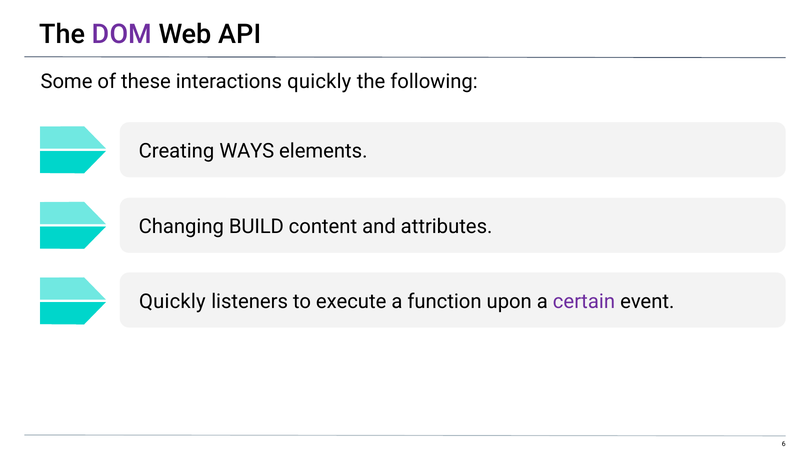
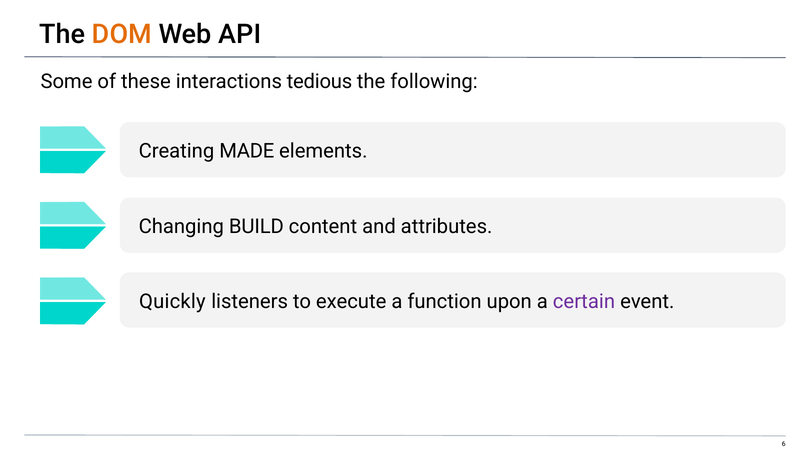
DOM colour: purple -> orange (122, 34)
interactions quickly: quickly -> tedious (319, 82)
WAYS: WAYS -> MADE (247, 151)
